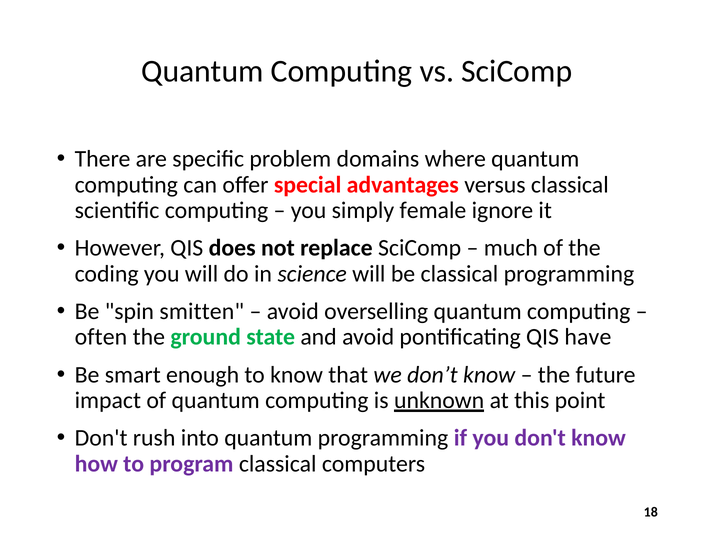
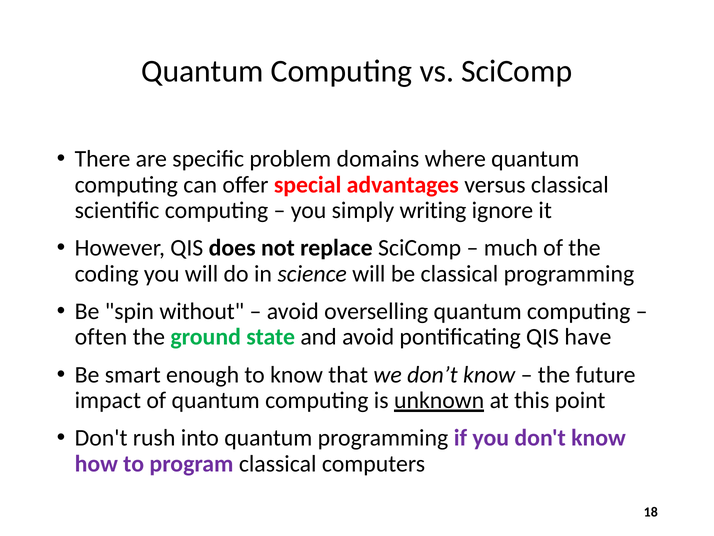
female: female -> writing (433, 210)
smitten: smitten -> without (202, 311)
